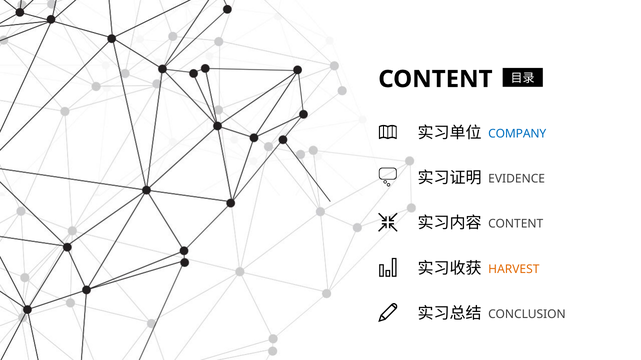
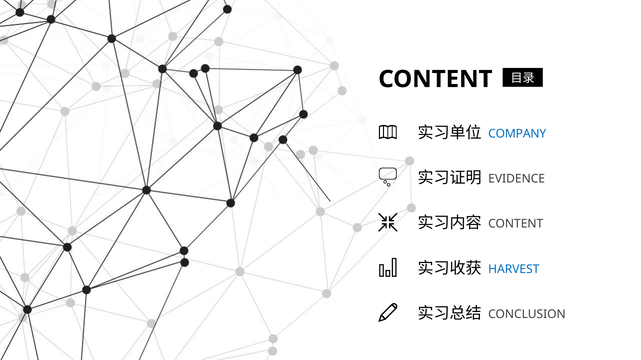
HARVEST colour: orange -> blue (514, 270)
